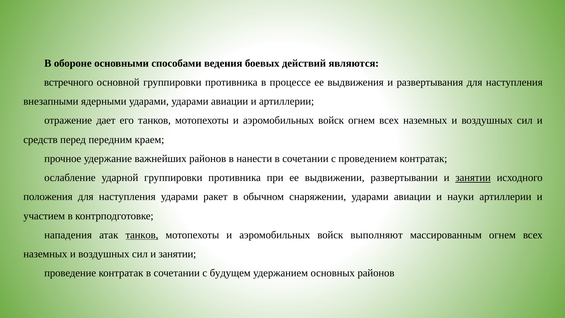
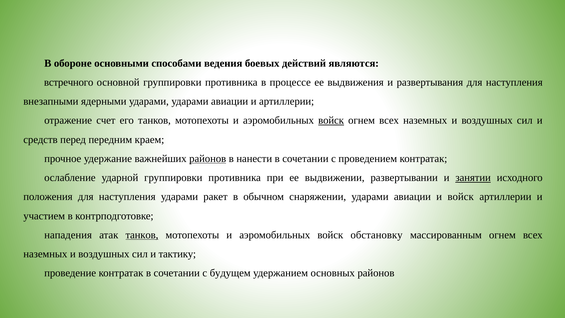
дает: дает -> счет (106, 120)
войск underline: none -> present (331, 120)
районов underline: none -> present (208, 159)
и науки: науки -> войск (461, 197)
выполняют: выполняют -> обстановку (377, 235)
сил и занятии: занятии -> тактику (177, 254)
